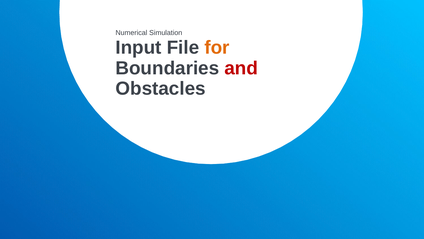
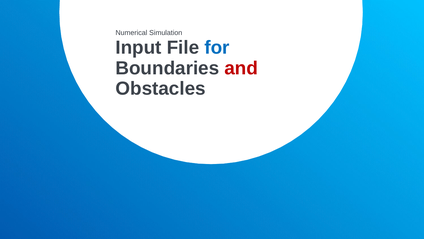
for colour: orange -> blue (217, 48)
